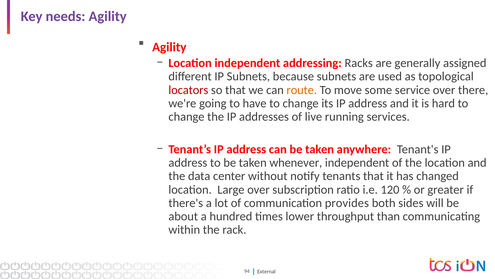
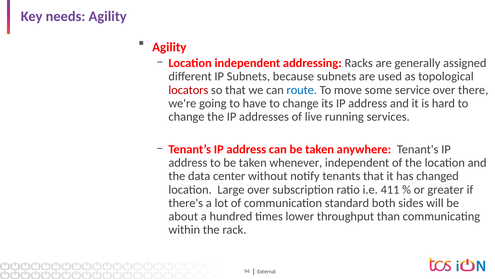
route colour: orange -> blue (302, 90)
120: 120 -> 411 (390, 189)
provides: provides -> standard (347, 203)
